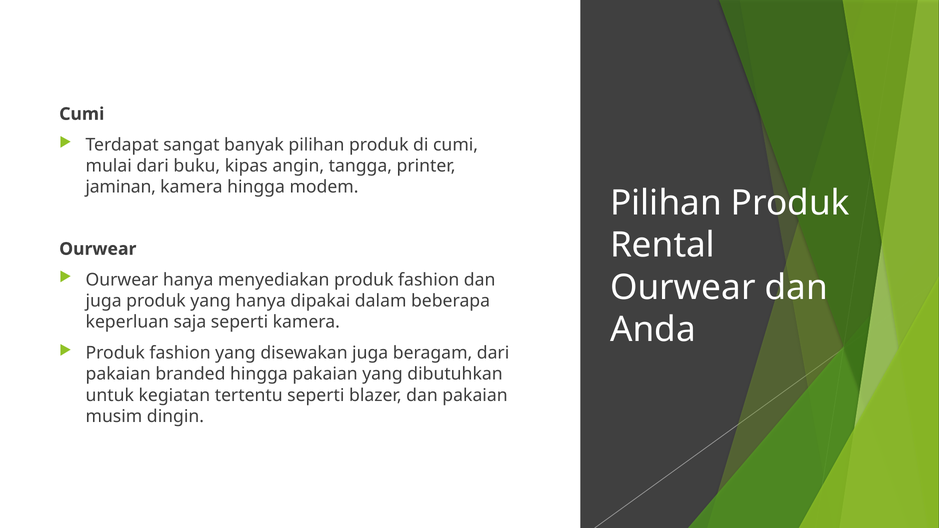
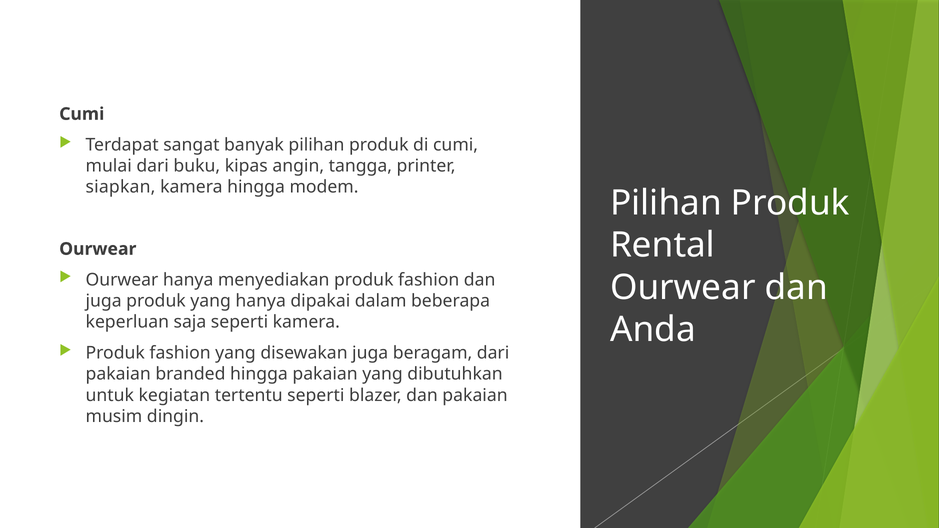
jaminan: jaminan -> siapkan (121, 187)
